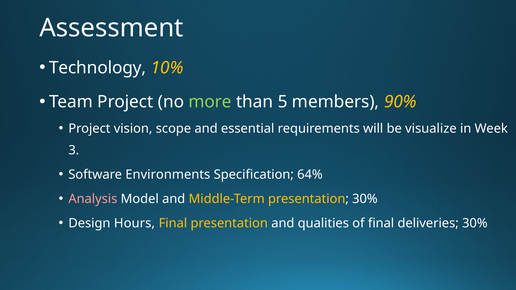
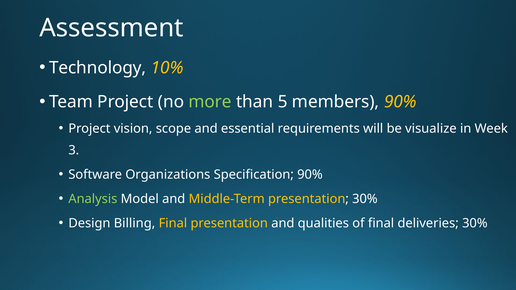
Environments: Environments -> Organizations (168, 175)
Specification 64%: 64% -> 90% (310, 175)
Analysis colour: pink -> light green (93, 199)
Hours: Hours -> Billing (134, 223)
